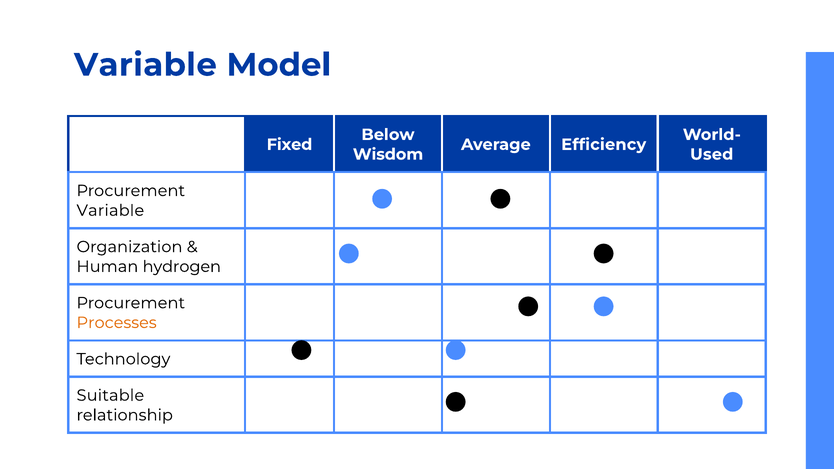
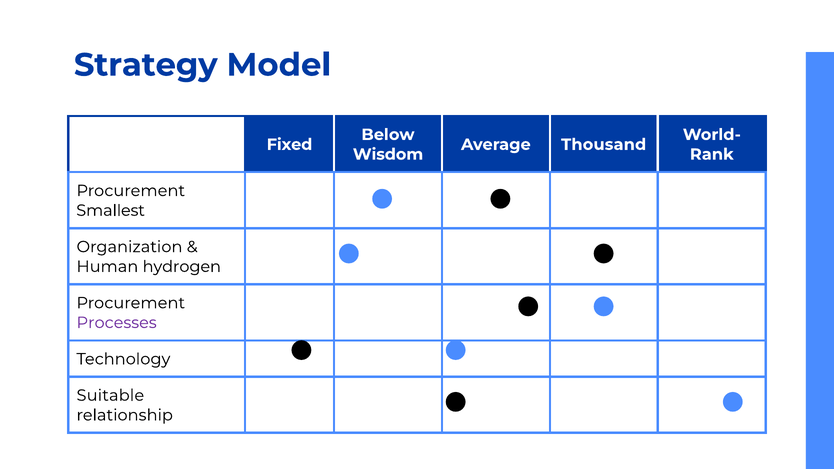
Variable: Variable -> Strategy (146, 65)
Efficiency: Efficiency -> Thousand (604, 145)
Used: Used -> Rank (712, 154)
Variable: Variable -> Smallest (111, 211)
Processes colour: orange -> purple (117, 323)
